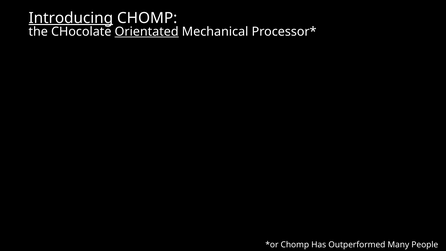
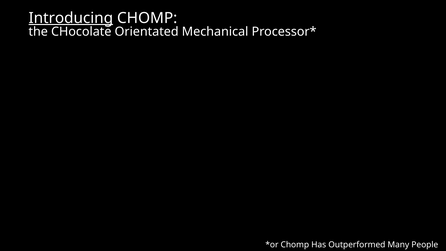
Orientated underline: present -> none (147, 32)
